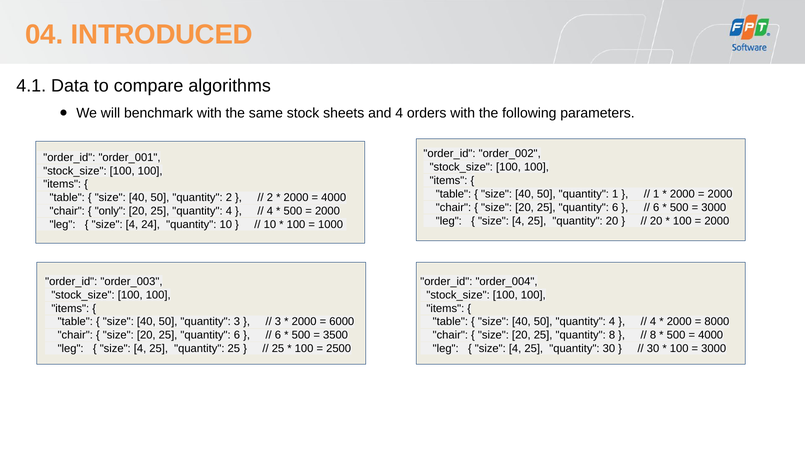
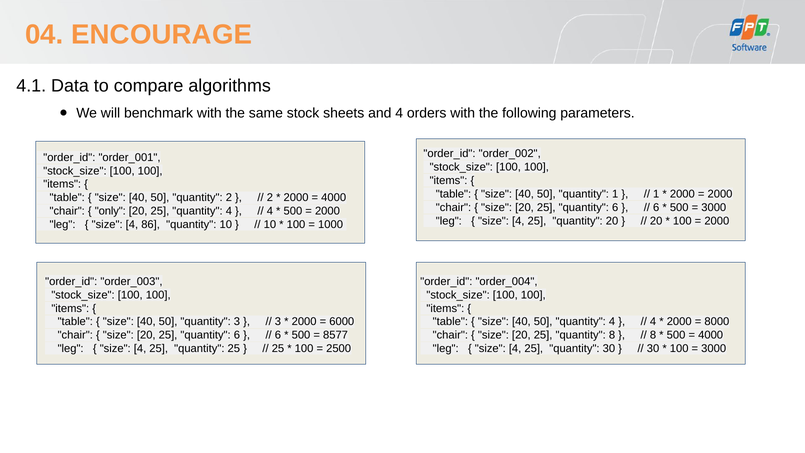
INTRODUCED: INTRODUCED -> ENCOURAGE (162, 35)
24: 24 -> 86 (151, 224)
3500: 3500 -> 8577 (336, 335)
